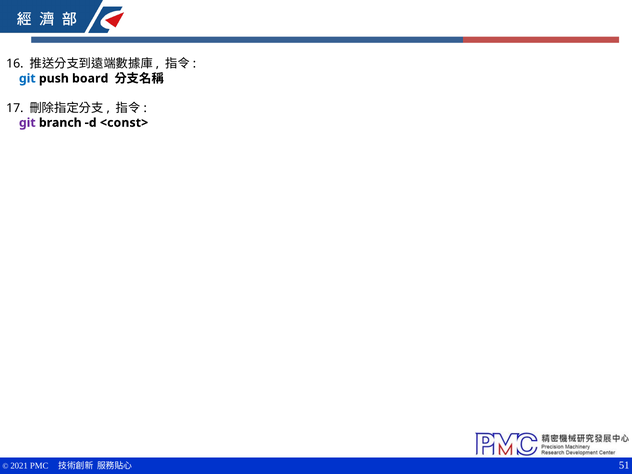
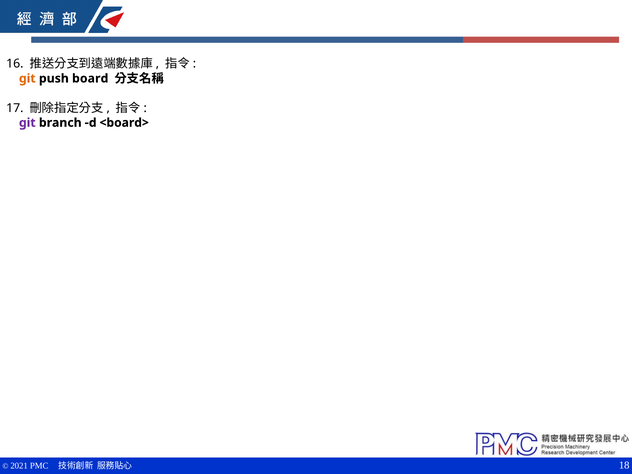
git colour: blue -> orange (27, 78)
<const>: <const> -> <board> (124, 123)
51: 51 -> 18 (624, 465)
